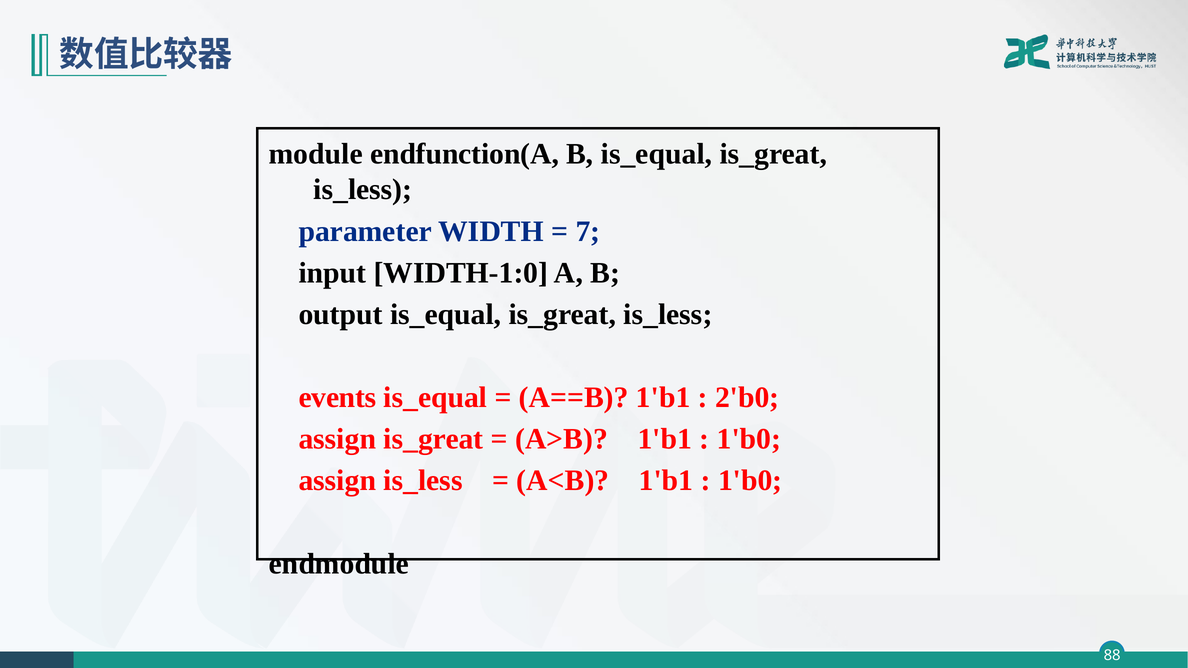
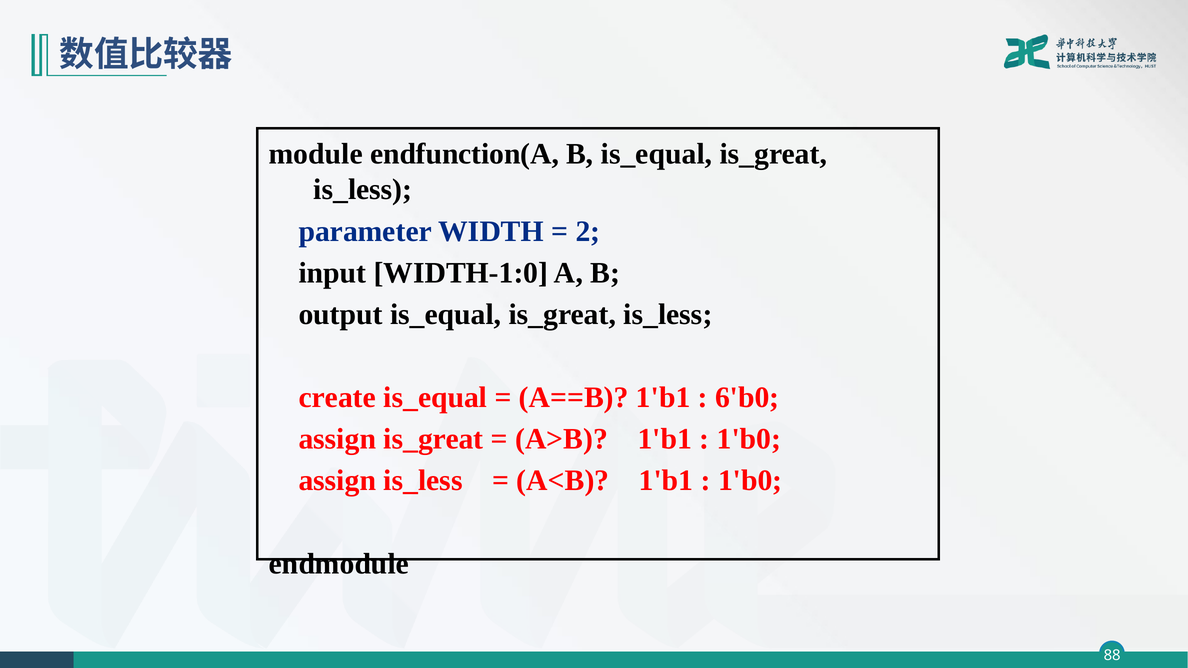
7: 7 -> 2 (588, 231)
events: events -> create (337, 398)
2'b0: 2'b0 -> 6'b0 (747, 398)
